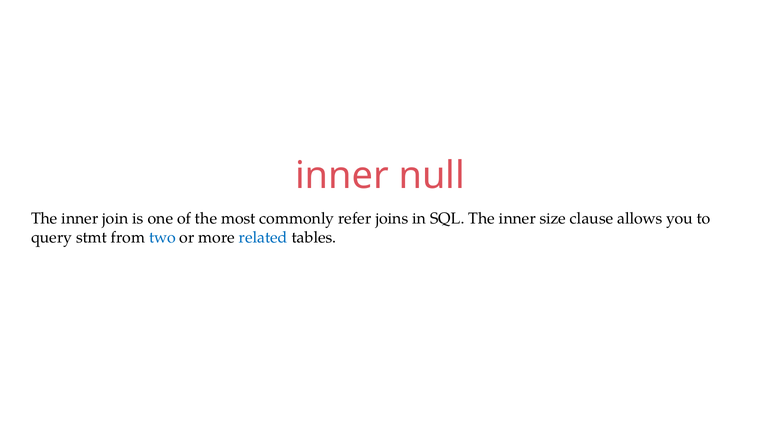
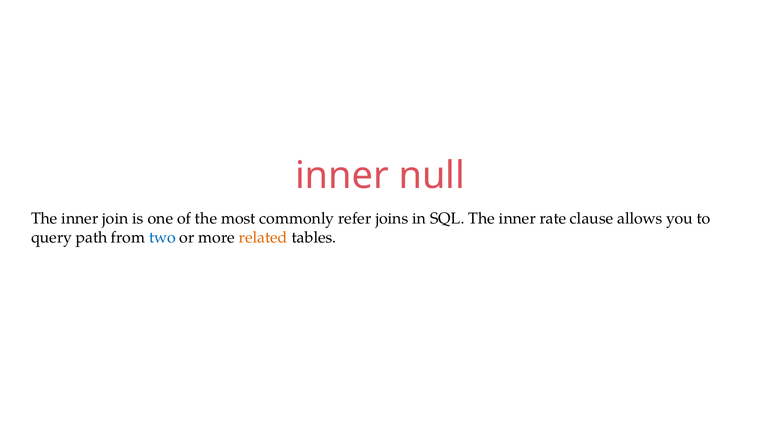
size: size -> rate (553, 218)
stmt: stmt -> path (92, 237)
related colour: blue -> orange (263, 237)
